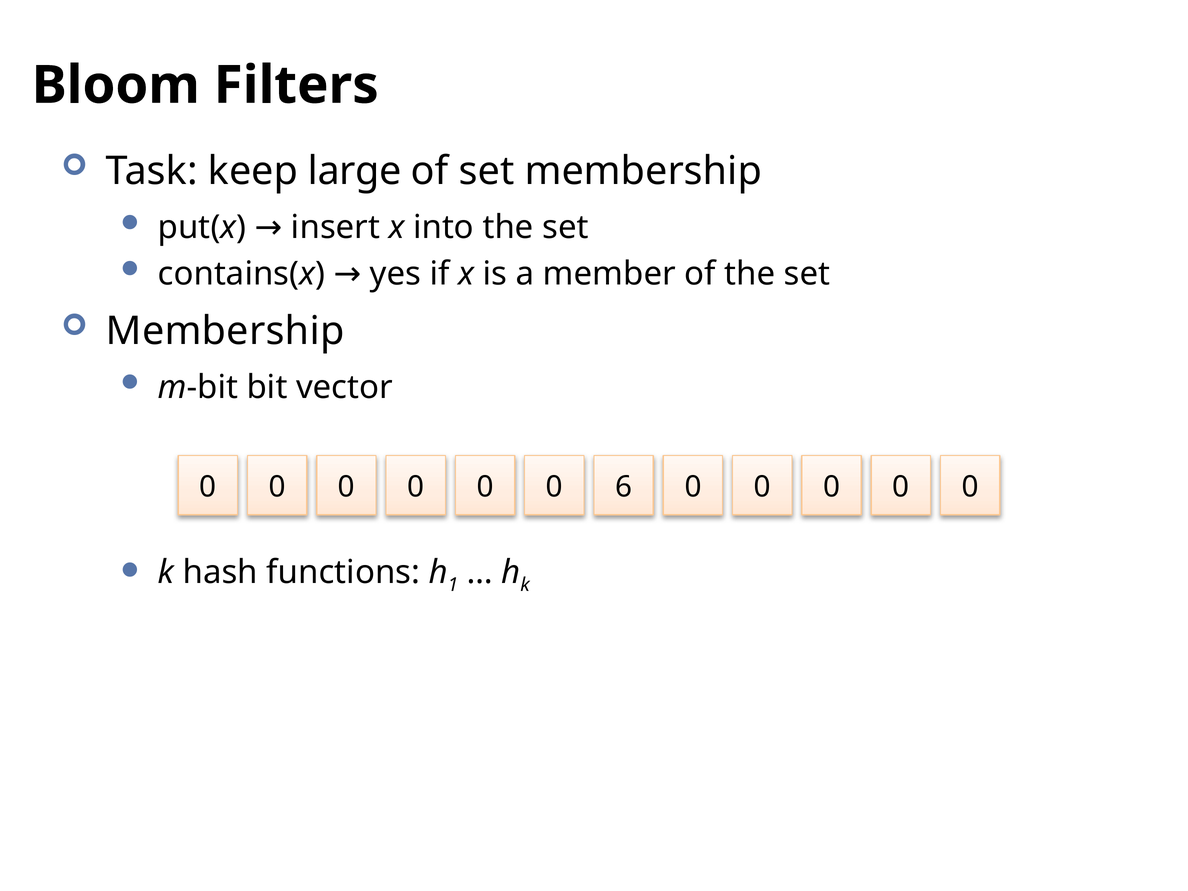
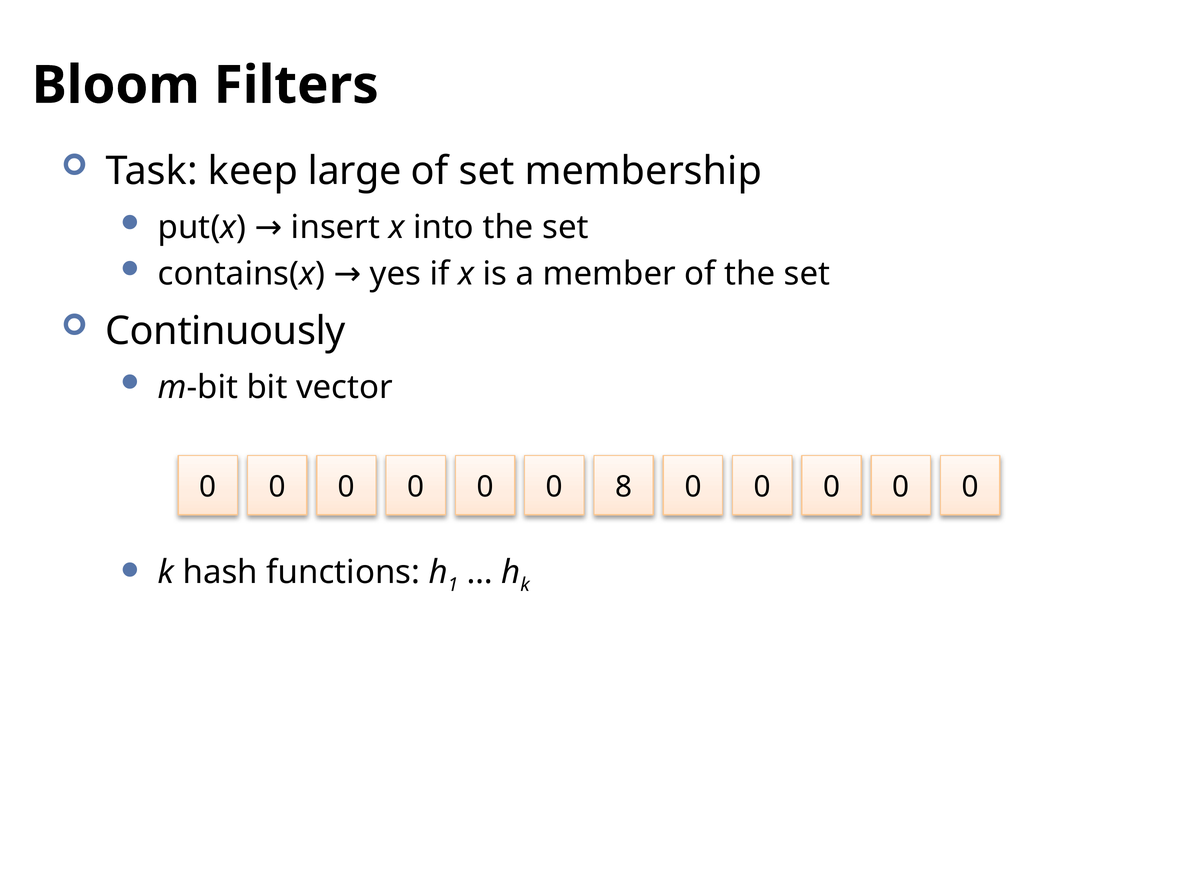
Membership: Membership -> Continuously (225, 331)
6: 6 -> 8 (624, 487)
